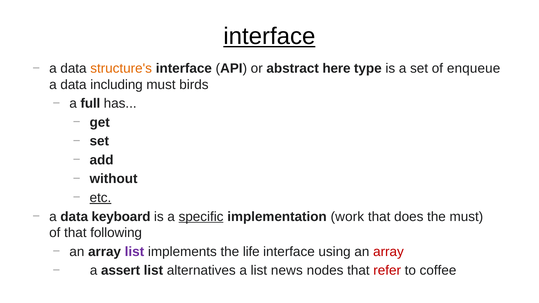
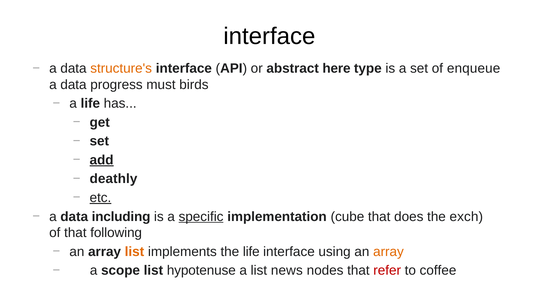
interface underline: present -> none (269, 36)
including: including -> progress (116, 85)
a full: full -> life (90, 104)
add underline: none -> present (102, 160)
without: without -> deathly (114, 179)
keyboard: keyboard -> including (121, 217)
work: work -> cube (347, 217)
the must: must -> exch (466, 217)
list colour: purple -> orange (134, 252)
array colour: red -> orange (388, 252)
assert: assert -> scope (121, 271)
alternatives: alternatives -> hypotenuse (201, 271)
